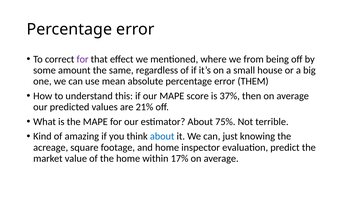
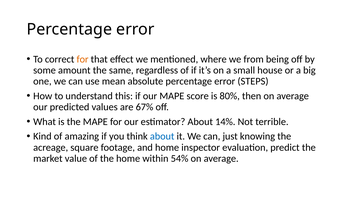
for colour: purple -> orange (83, 59)
THEM: THEM -> STEPS (253, 81)
37%: 37% -> 80% (230, 96)
21%: 21% -> 67% (145, 107)
75%: 75% -> 14% (225, 122)
17%: 17% -> 54% (180, 158)
